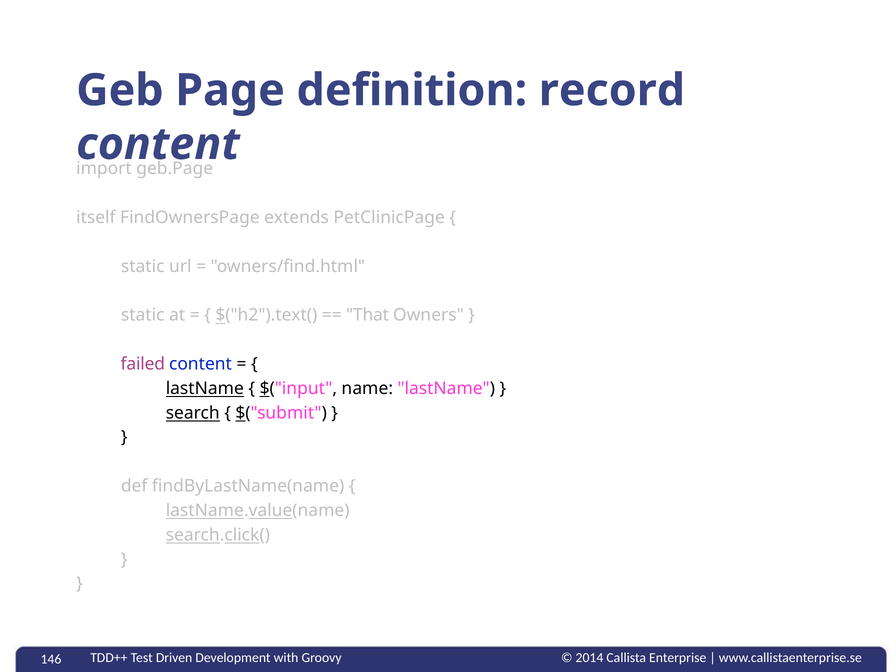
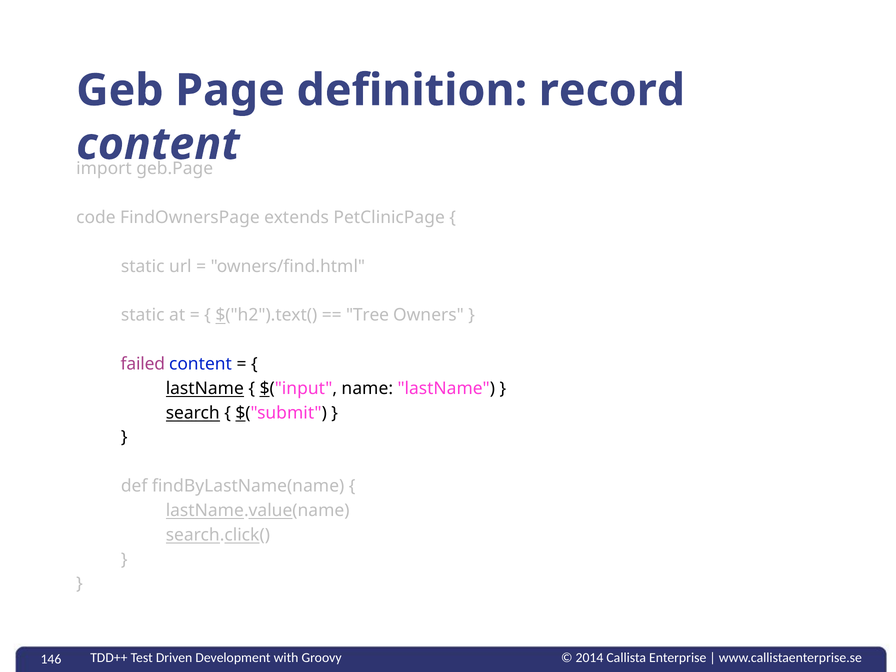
itself: itself -> code (96, 218)
That: That -> Tree (368, 315)
